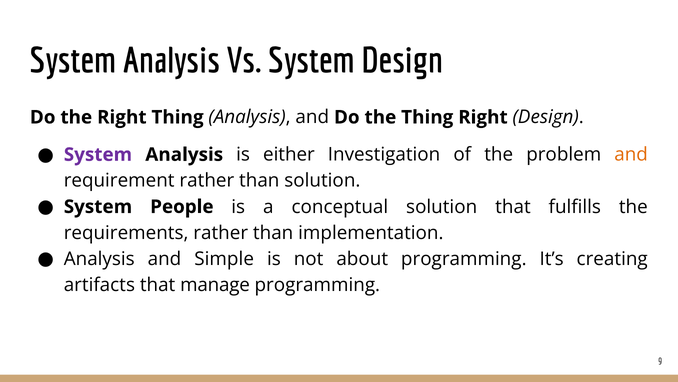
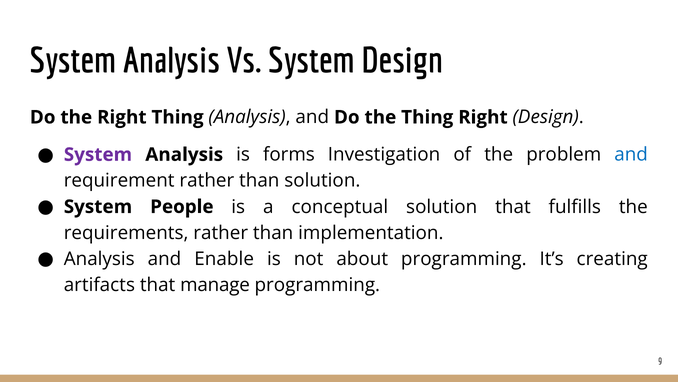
either: either -> forms (289, 154)
and colour: orange -> blue (631, 154)
Simple: Simple -> Enable (224, 258)
